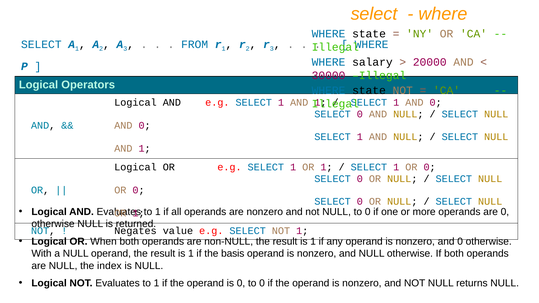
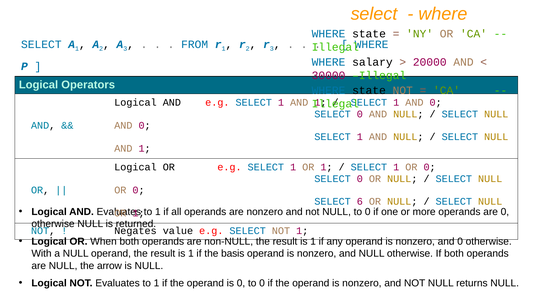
0: 0 -> 6 (360, 202)
index: index -> arrow (109, 266)
